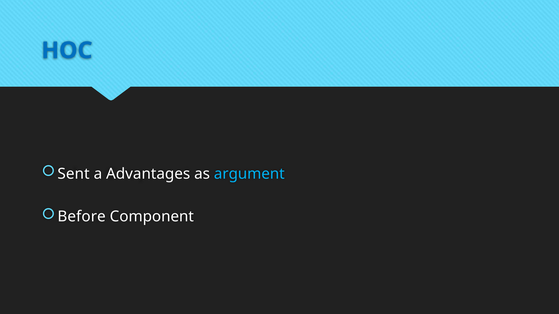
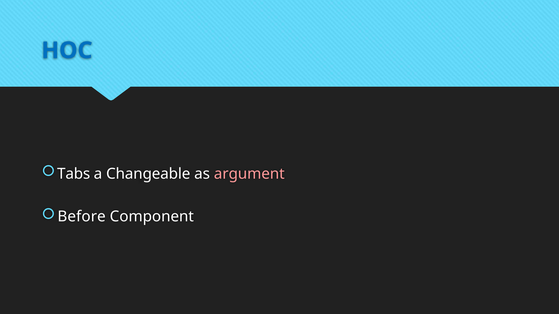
Sent: Sent -> Tabs (74, 174)
Advantages: Advantages -> Changeable (148, 174)
argument colour: light blue -> pink (249, 174)
